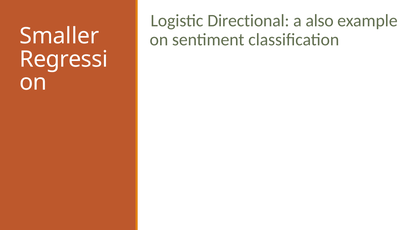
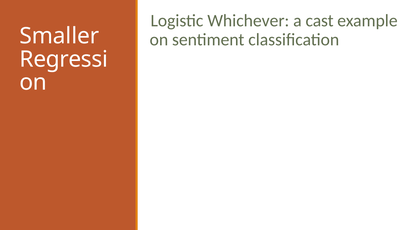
Directional: Directional -> Whichever (248, 21)
also: also -> cast (320, 21)
